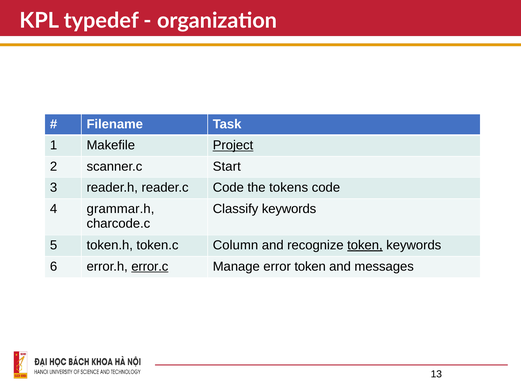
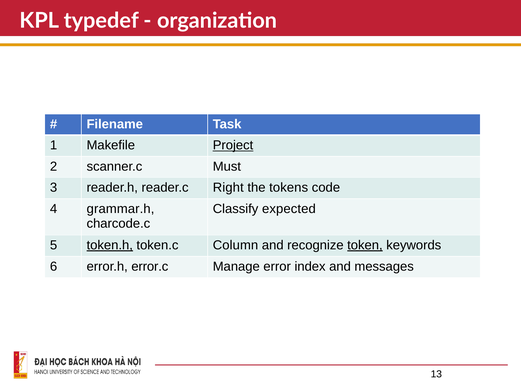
Start: Start -> Must (227, 166)
reader.c Code: Code -> Right (228, 188)
Classify keywords: keywords -> expected (289, 209)
token.h underline: none -> present (110, 245)
error.c underline: present -> none (150, 266)
error token: token -> index (310, 266)
